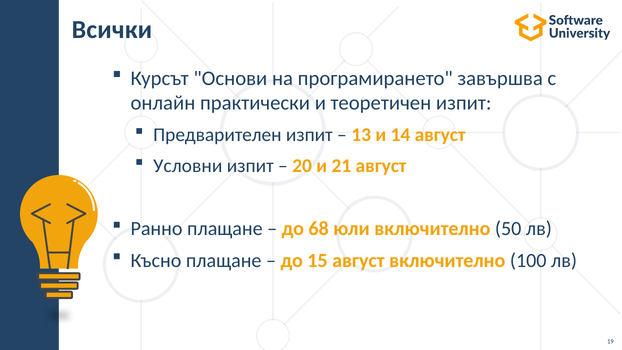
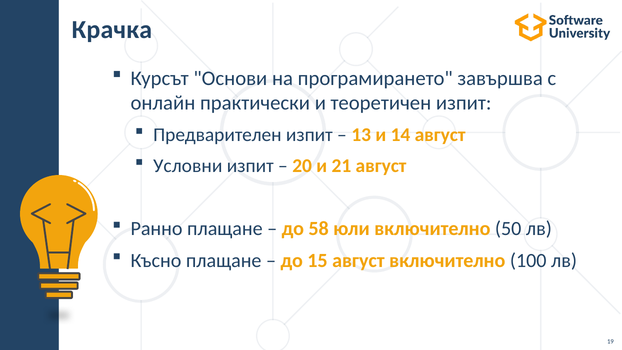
Всички: Всички -> Крачка (112, 29)
68: 68 -> 58 (319, 229)
